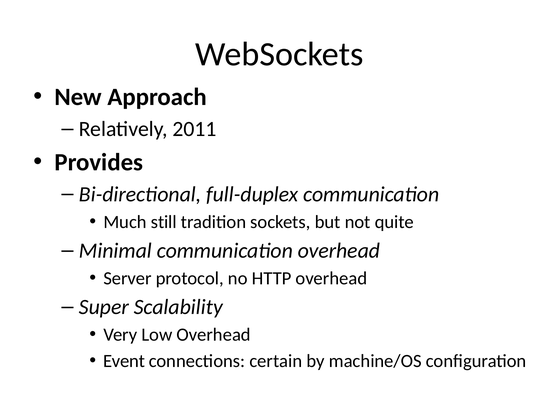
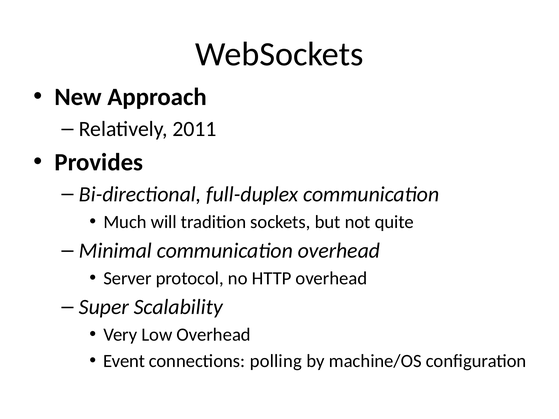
still: still -> will (164, 222)
certain: certain -> polling (276, 361)
